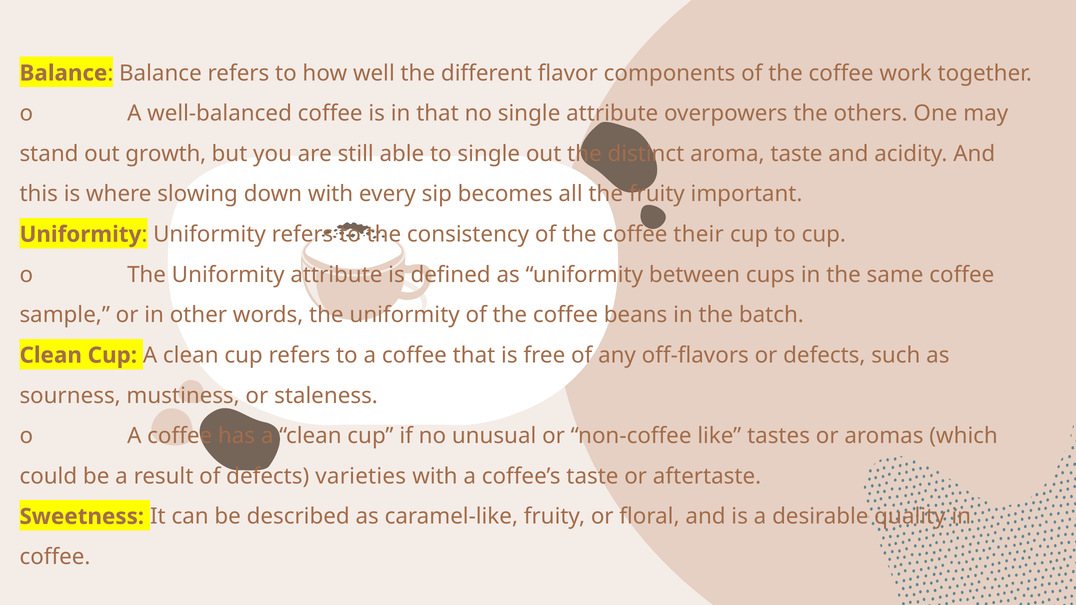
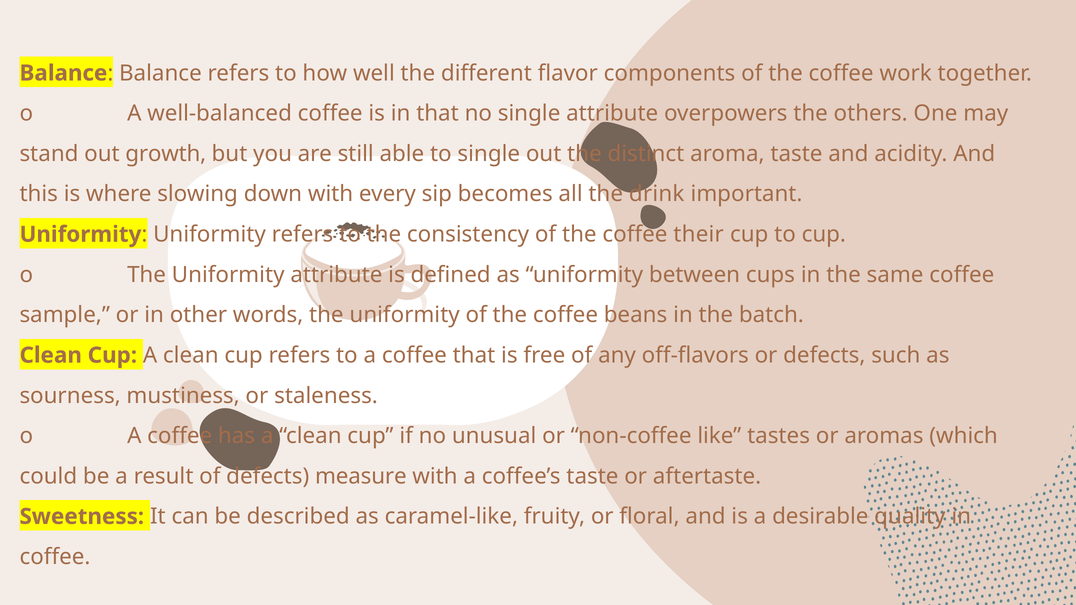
the fruity: fruity -> drink (657, 194)
varieties: varieties -> measure (361, 476)
